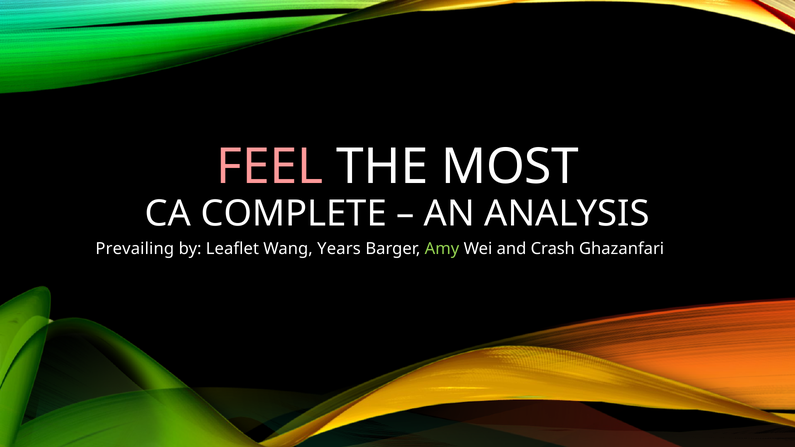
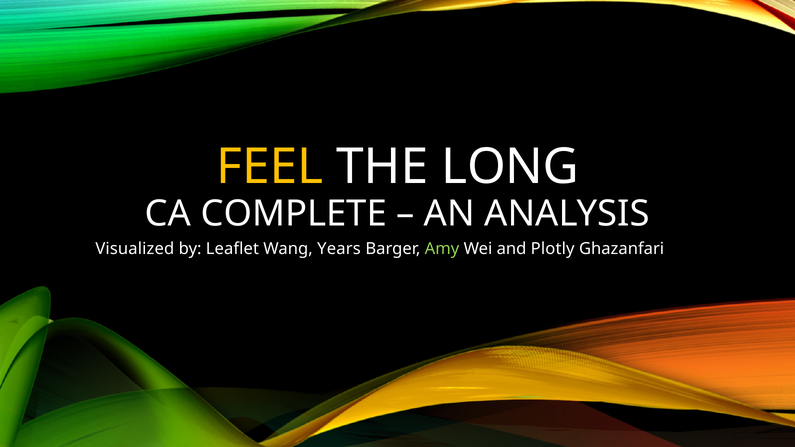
FEEL colour: pink -> yellow (270, 167)
MOST: MOST -> LONG (510, 167)
Prevailing: Prevailing -> Visualized (135, 249)
Crash: Crash -> Plotly (553, 249)
